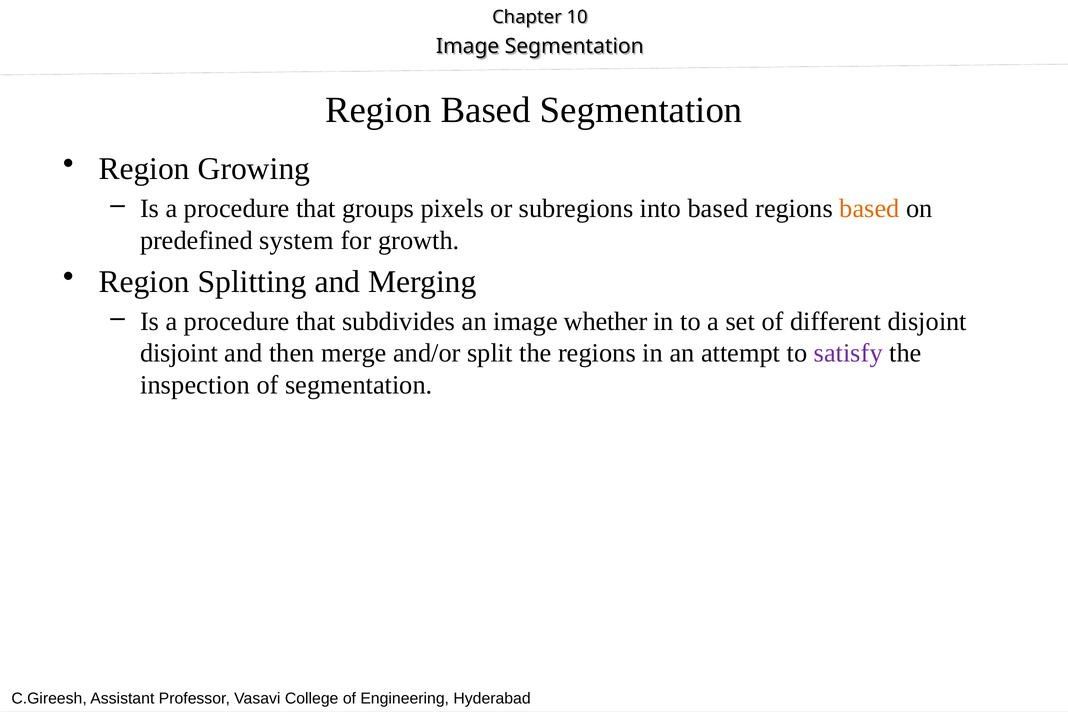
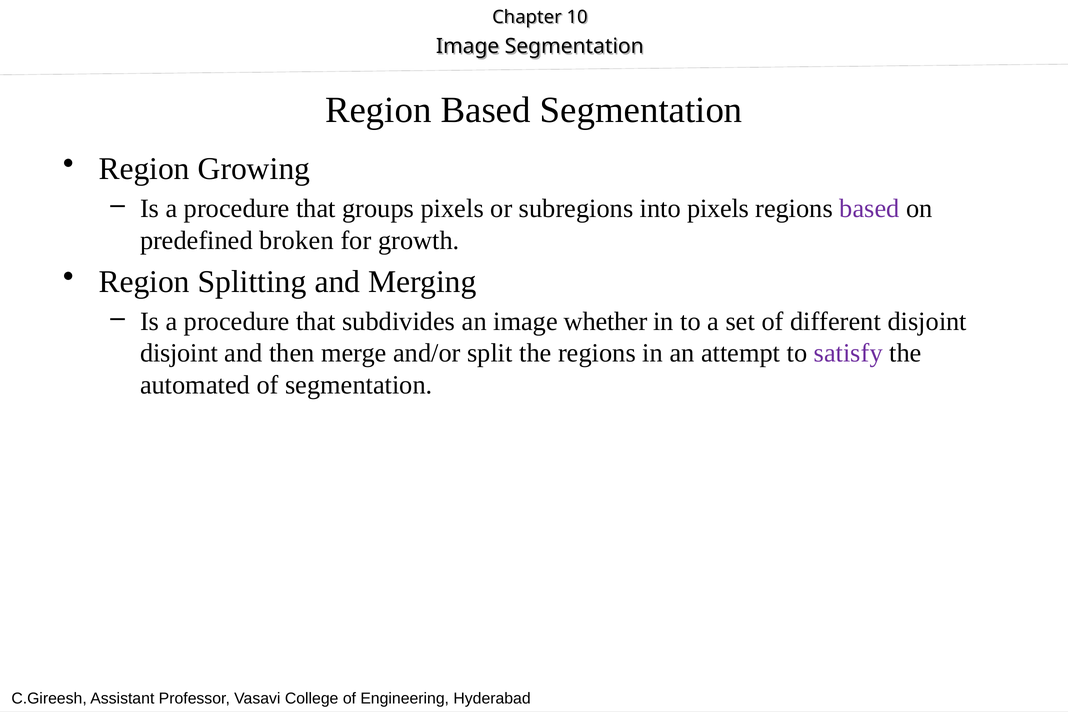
into based: based -> pixels (718, 209)
based colour: orange -> purple (870, 209)
system: system -> broken (297, 240)
inspection: inspection -> automated (195, 385)
